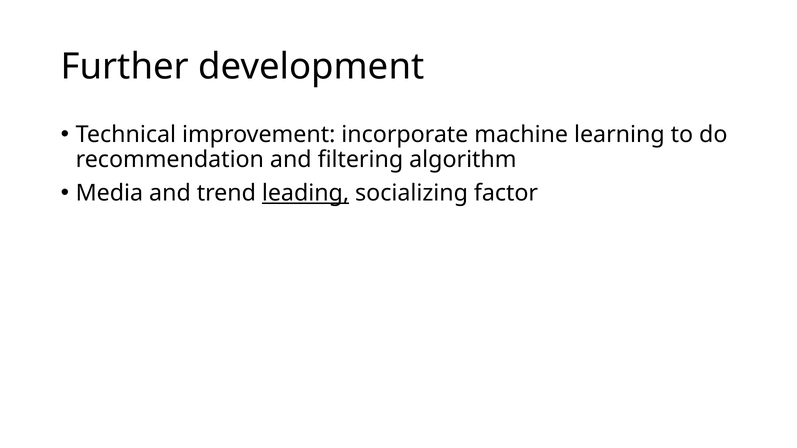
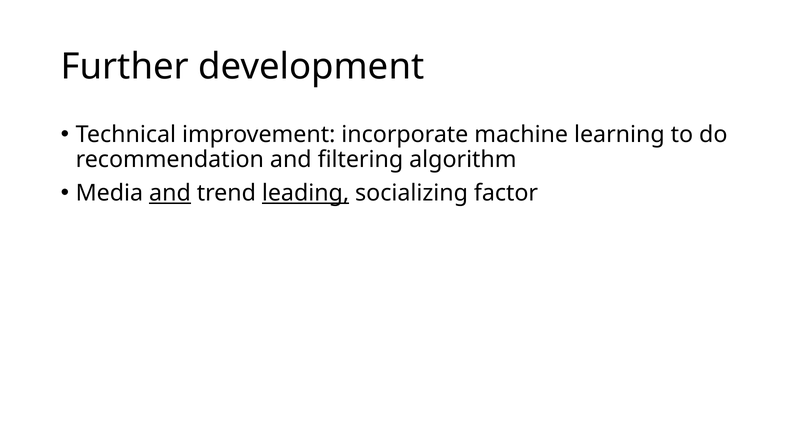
and underline: none -> present (170, 193)
